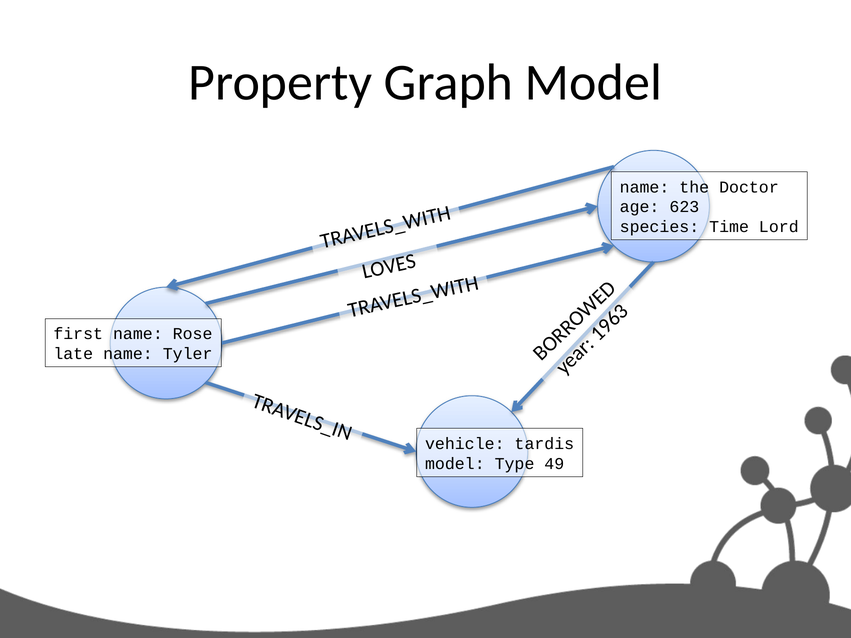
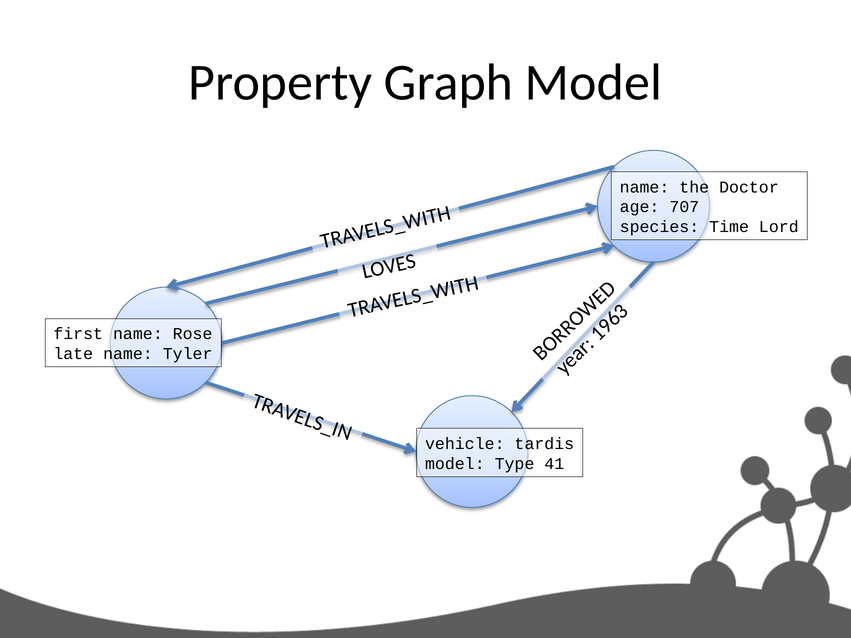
623: 623 -> 707 (684, 207)
49: 49 -> 41 (554, 464)
